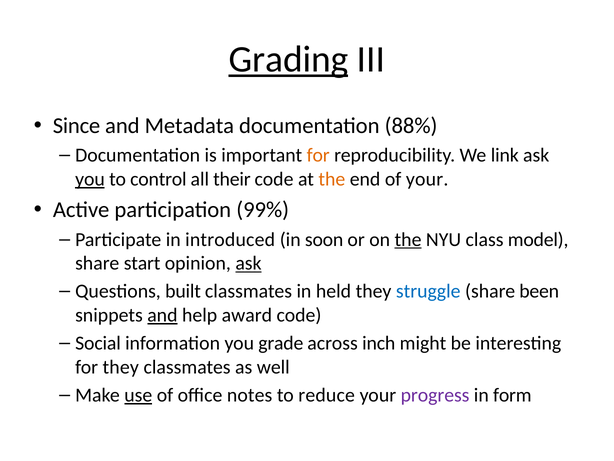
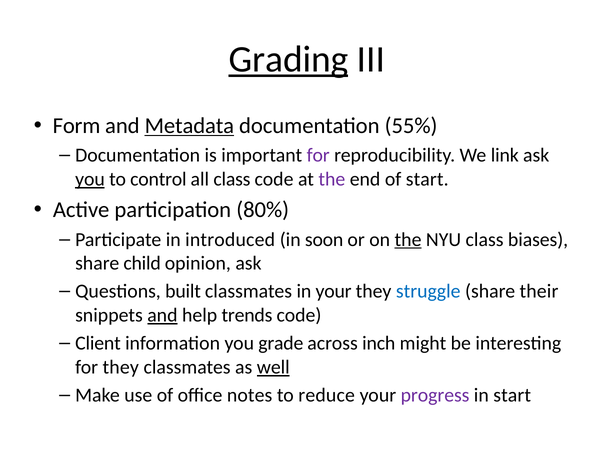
Since: Since -> Form (77, 126)
Metadata underline: none -> present (189, 126)
88%: 88% -> 55% (411, 126)
for colour: orange -> purple (318, 155)
all their: their -> class (232, 179)
the colour: orange -> purple (332, 179)
of your: your -> start (427, 179)
99%: 99% -> 80% (263, 210)
model: model -> biases (538, 239)
start: start -> child (142, 263)
ask underline: present -> none (248, 263)
in held: held -> your (334, 291)
been: been -> their (539, 291)
award: award -> trends (247, 315)
Social: Social -> Client (98, 343)
well underline: none -> present (273, 367)
use underline: present -> none (138, 395)
in form: form -> start (512, 395)
